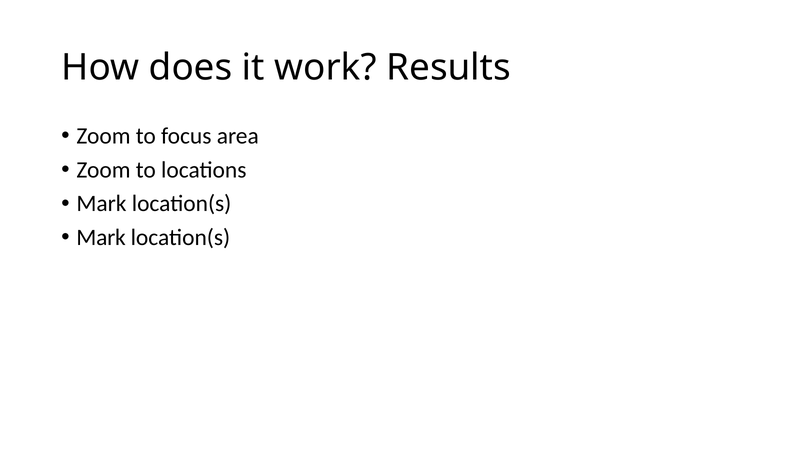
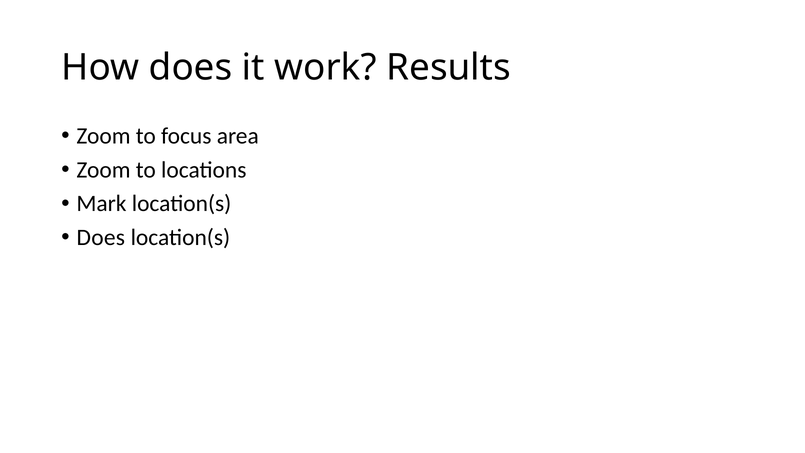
Mark: Mark -> Does (101, 237)
